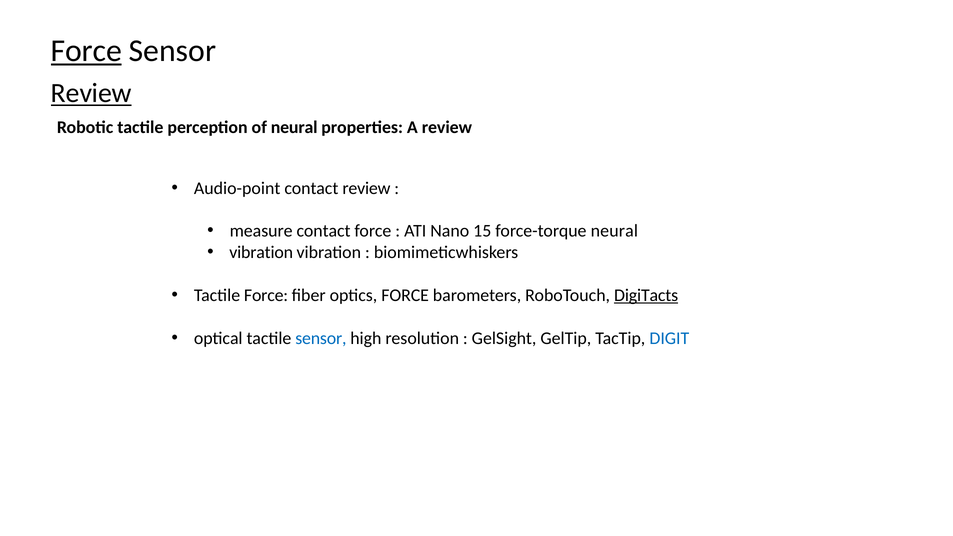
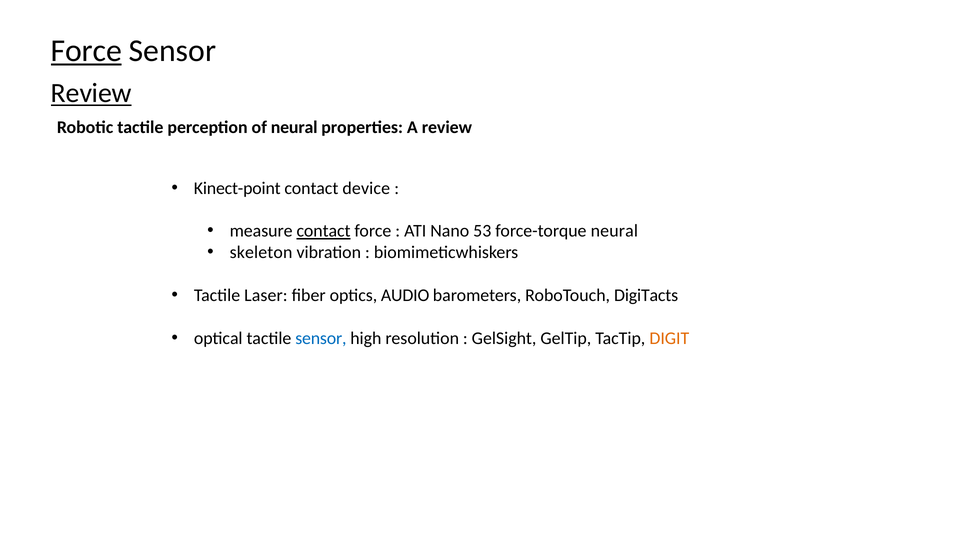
Audio-point: Audio-point -> Kinect-point (237, 188)
contact review: review -> device (366, 188)
contact underline: none -> present (324, 231)
15: 15 -> 53 (482, 231)
vibration: vibration -> skeleton (261, 253)
Tactile Force: Force -> Laser (266, 295)
optics FORCE: FORCE -> AUDIO (405, 295)
DigiTacts underline: present -> none (646, 295)
DIGIT colour: blue -> orange (669, 338)
